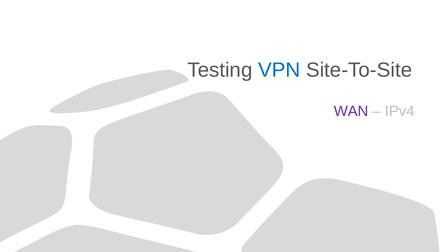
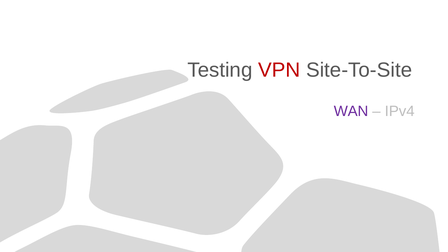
VPN colour: blue -> red (279, 70)
